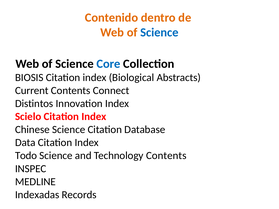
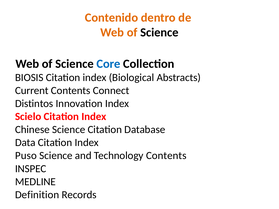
Science colour: blue -> black (159, 33)
Todo: Todo -> Puso (26, 156)
Indexadas: Indexadas -> Definition (37, 195)
